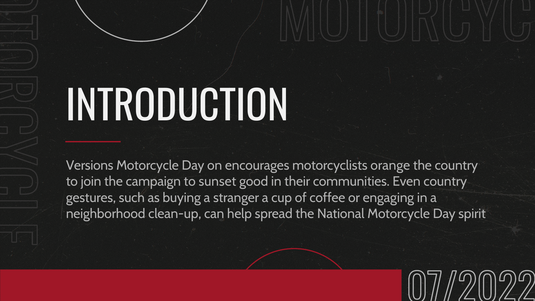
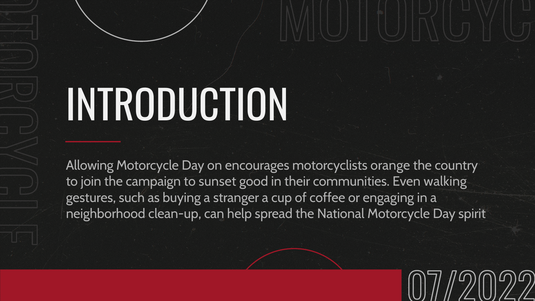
Versions: Versions -> Allowing (90, 165)
Even country: country -> walking (445, 182)
